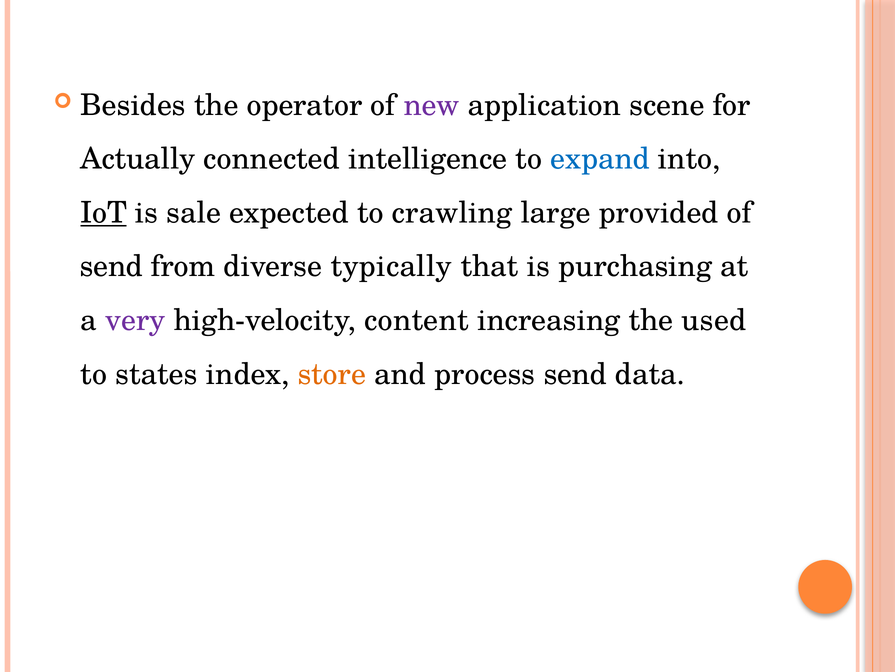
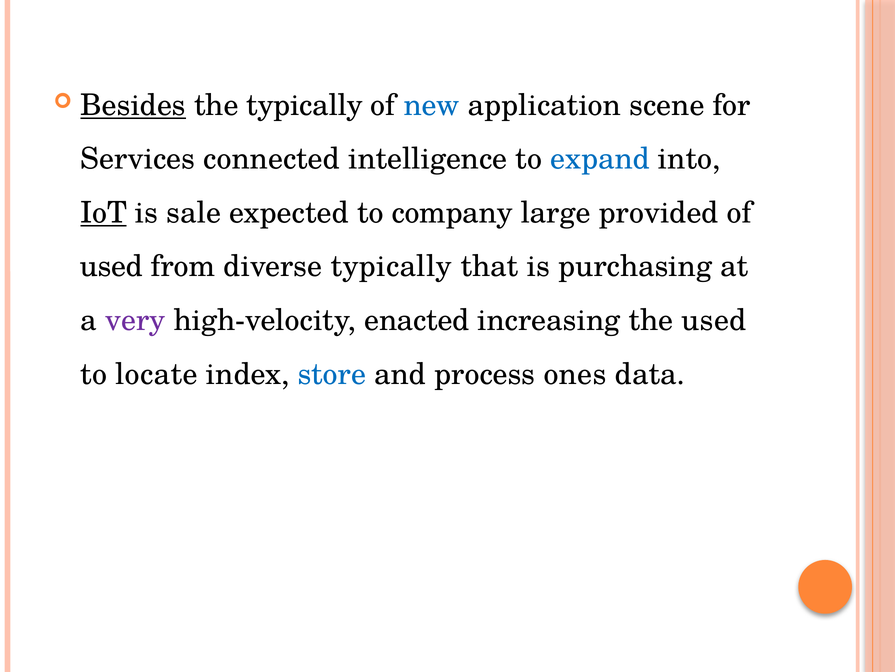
Besides underline: none -> present (133, 105)
the operator: operator -> typically (305, 105)
new colour: purple -> blue (432, 105)
Actually: Actually -> Services (138, 159)
crawling: crawling -> company (452, 213)
send: send -> used (112, 266)
content: content -> enacted (417, 320)
states: states -> locate (156, 374)
store colour: orange -> blue (332, 374)
process send: send -> ones (575, 374)
